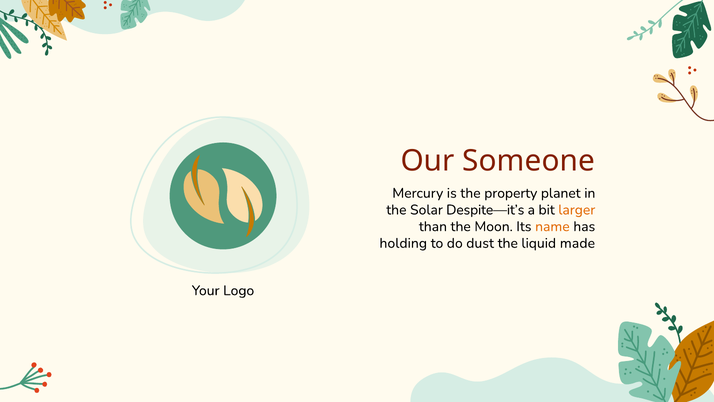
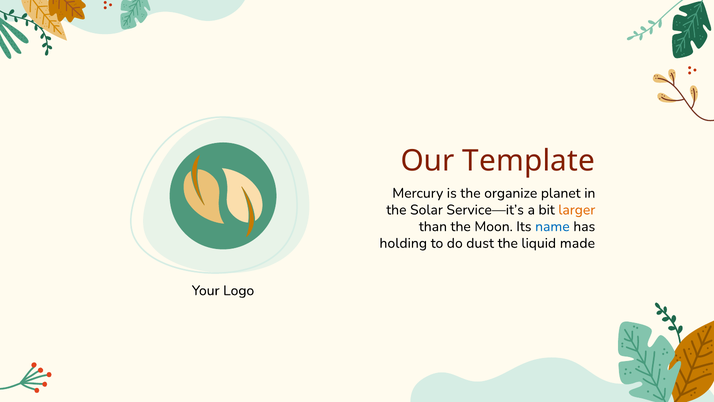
Someone: Someone -> Template (529, 161)
property: property -> organize (511, 193)
Despite—it’s: Despite—it’s -> Service—it’s (485, 210)
name colour: orange -> blue (552, 226)
